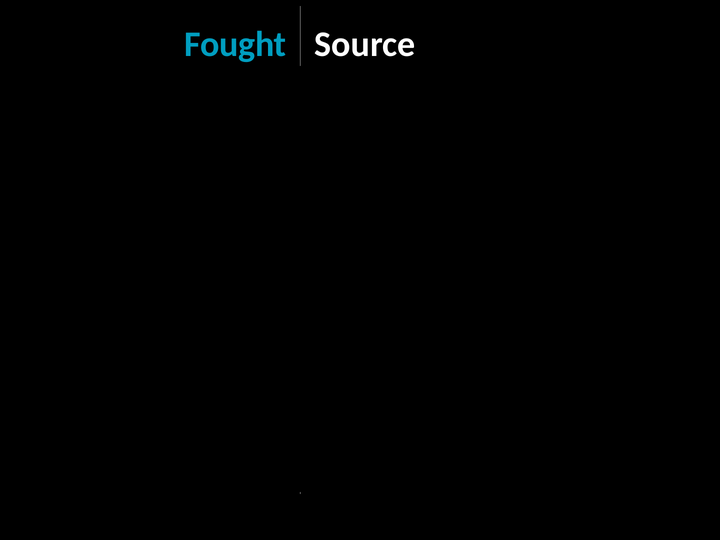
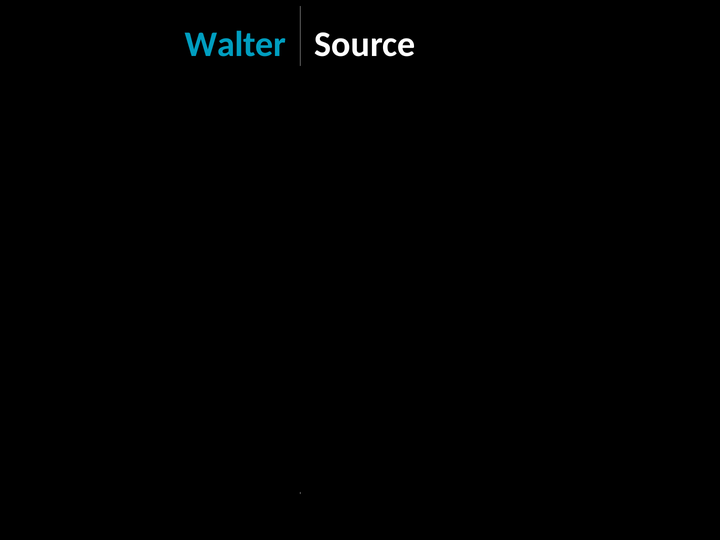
Fought: Fought -> Walter (235, 44)
